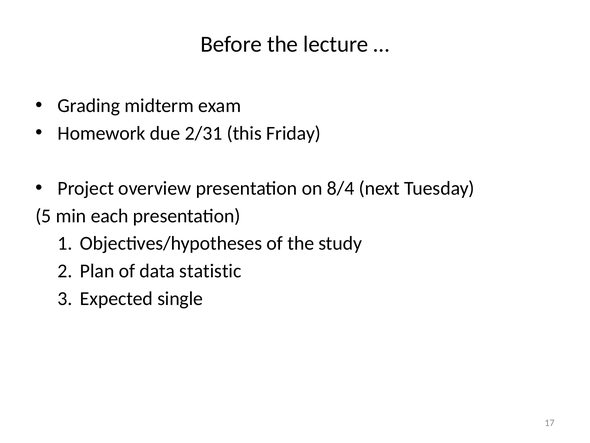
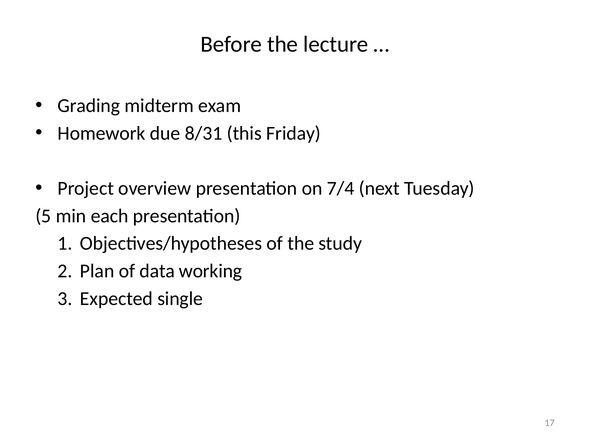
2/31: 2/31 -> 8/31 (204, 133)
8/4: 8/4 -> 7/4 (341, 188)
statistic: statistic -> working (211, 271)
